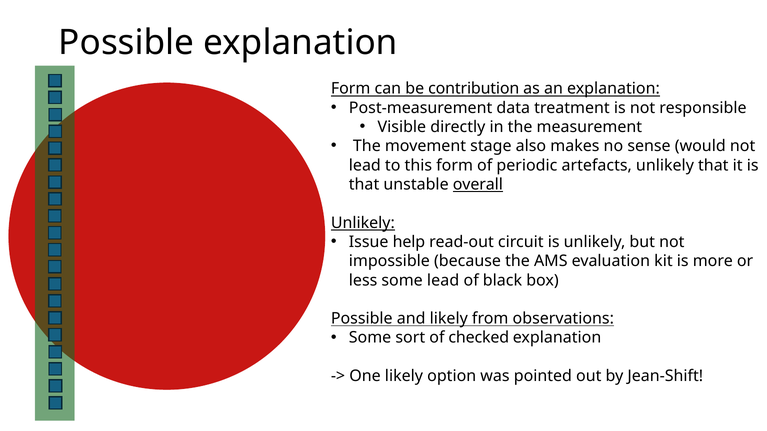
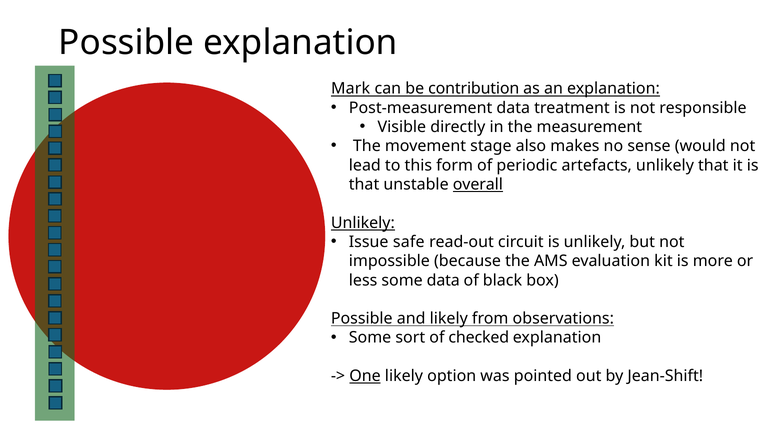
Form: Form -> Mark (351, 89)
help: help -> safe (409, 242)
some lead: lead -> data (443, 281)
One underline: none -> present (365, 376)
